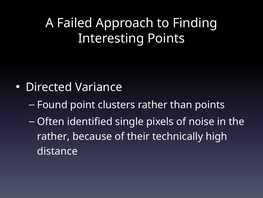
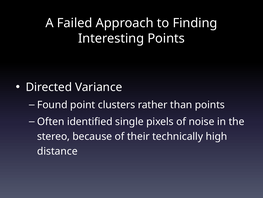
rather: rather -> stereo (54, 136)
